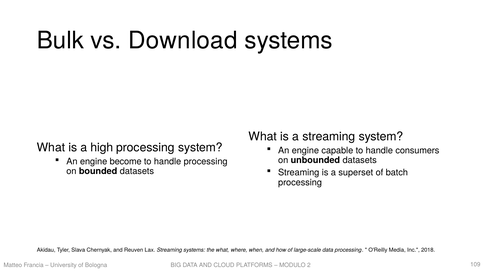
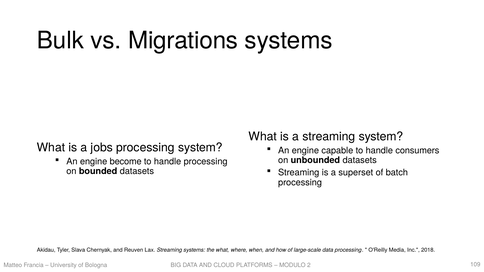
Download: Download -> Migrations (183, 41)
high: high -> jobs (102, 148)
